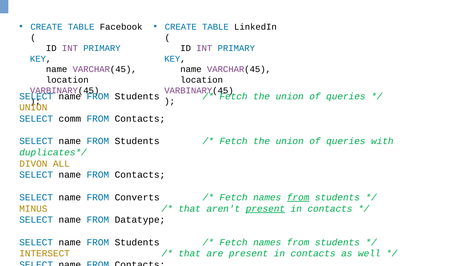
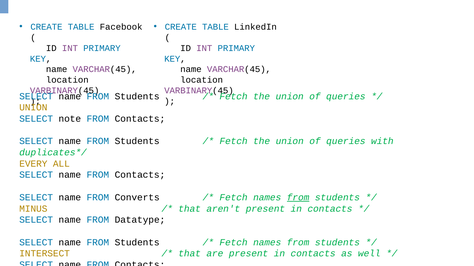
comm: comm -> note (70, 119)
DIVON: DIVON -> EVERY (33, 164)
present underline: present -> none (265, 209)
